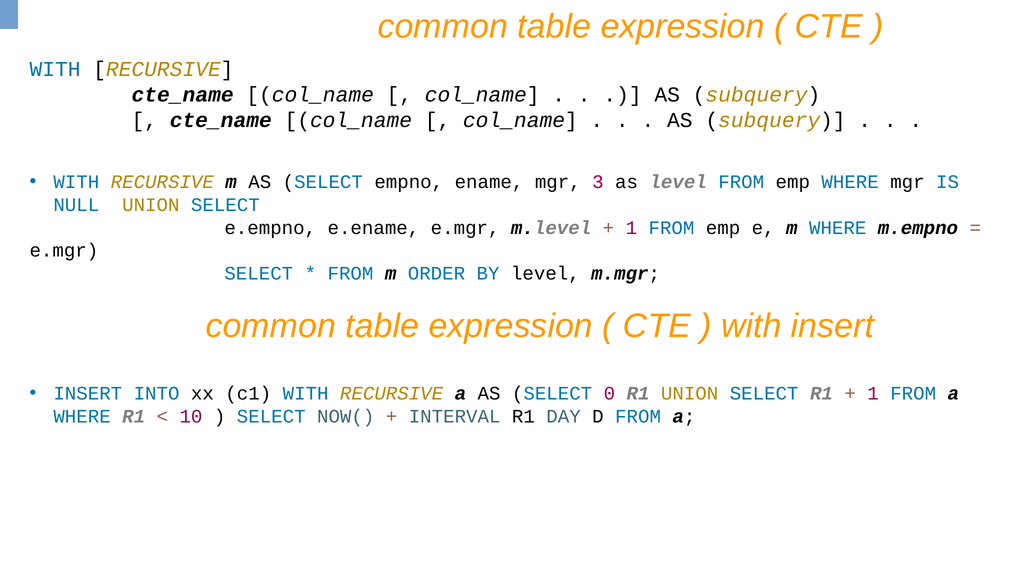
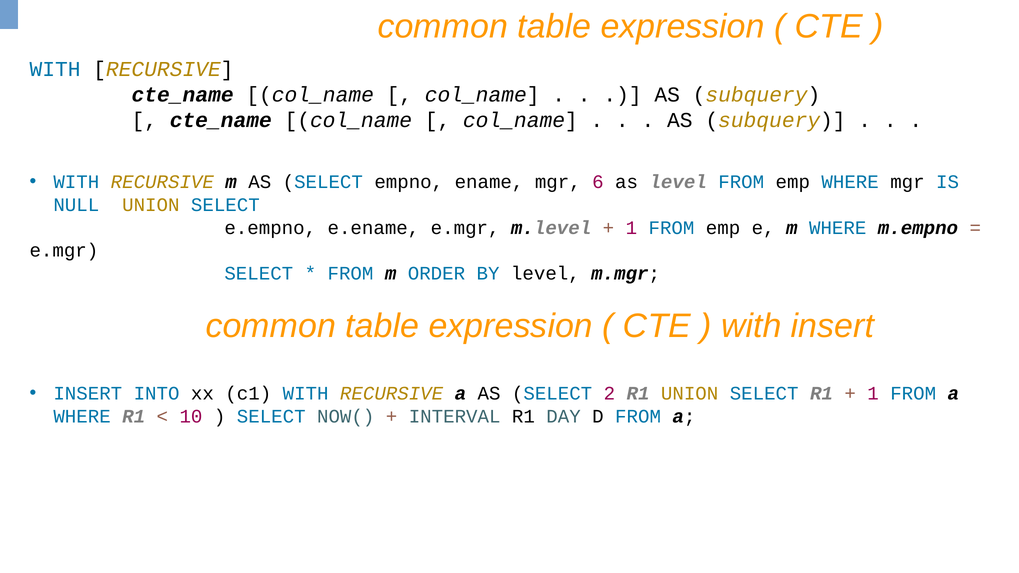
3: 3 -> 6 (598, 182)
0: 0 -> 2 (609, 394)
